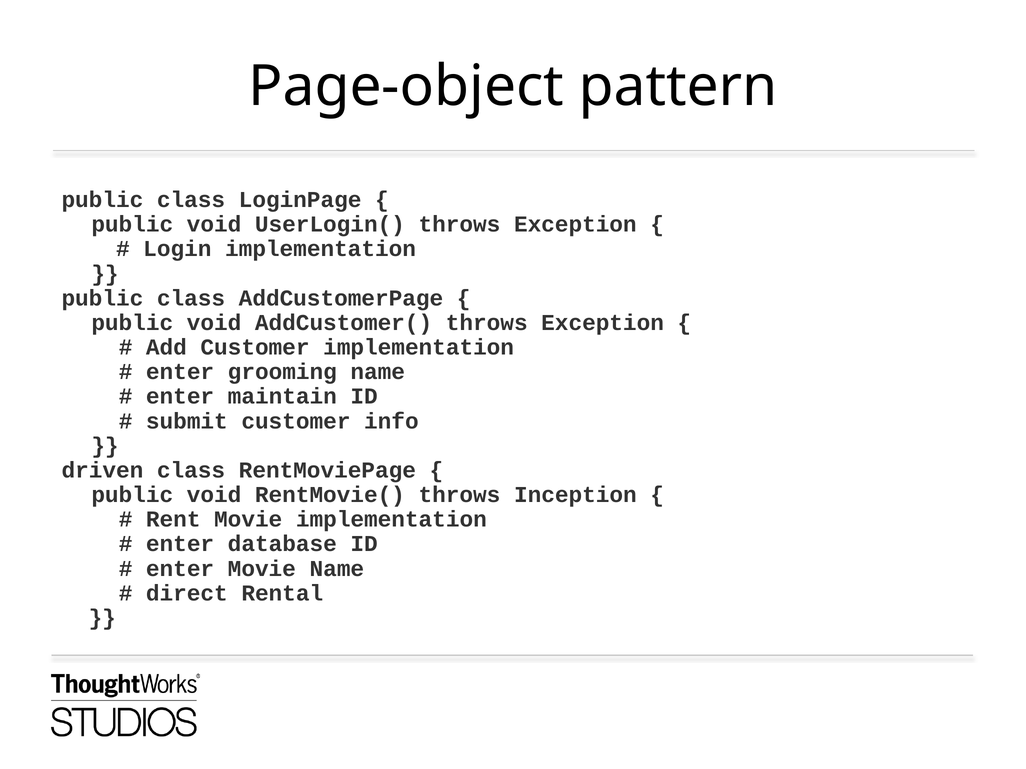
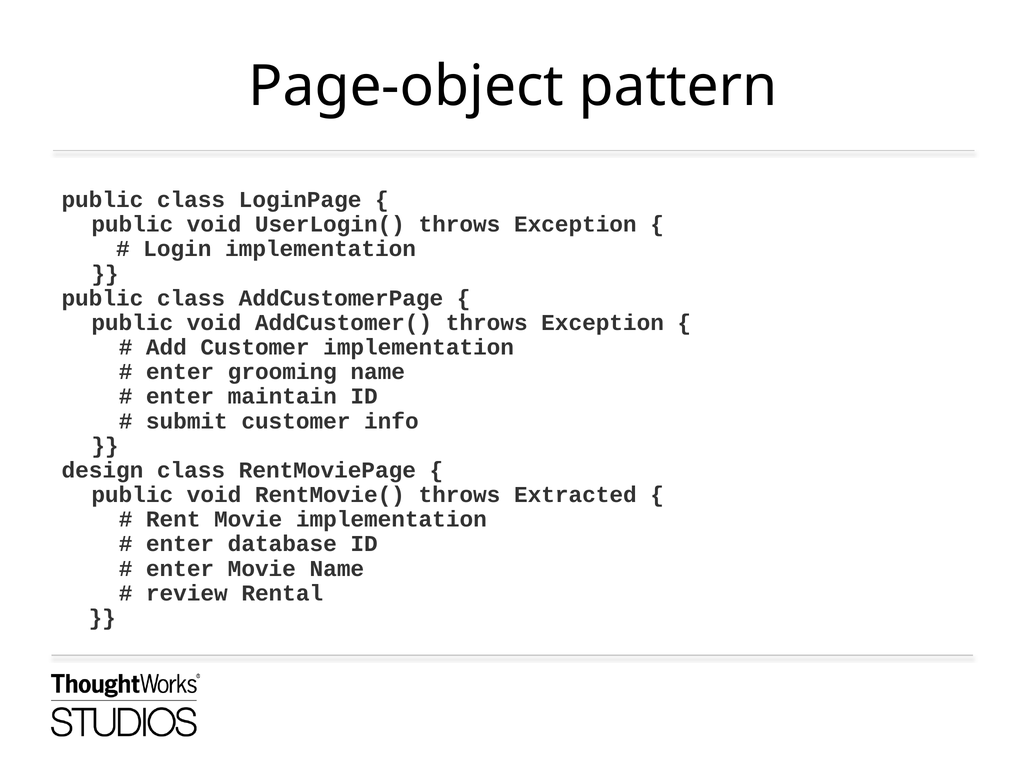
driven: driven -> design (102, 471)
Inception: Inception -> Extracted (575, 495)
direct: direct -> review (187, 594)
